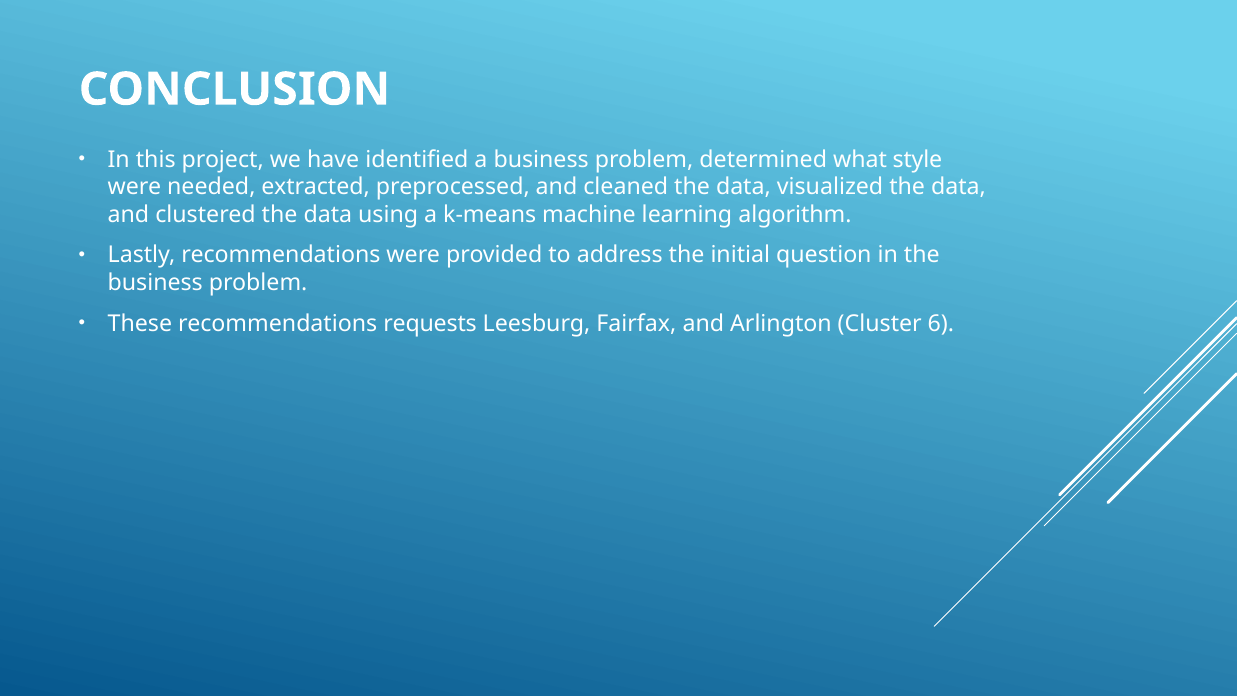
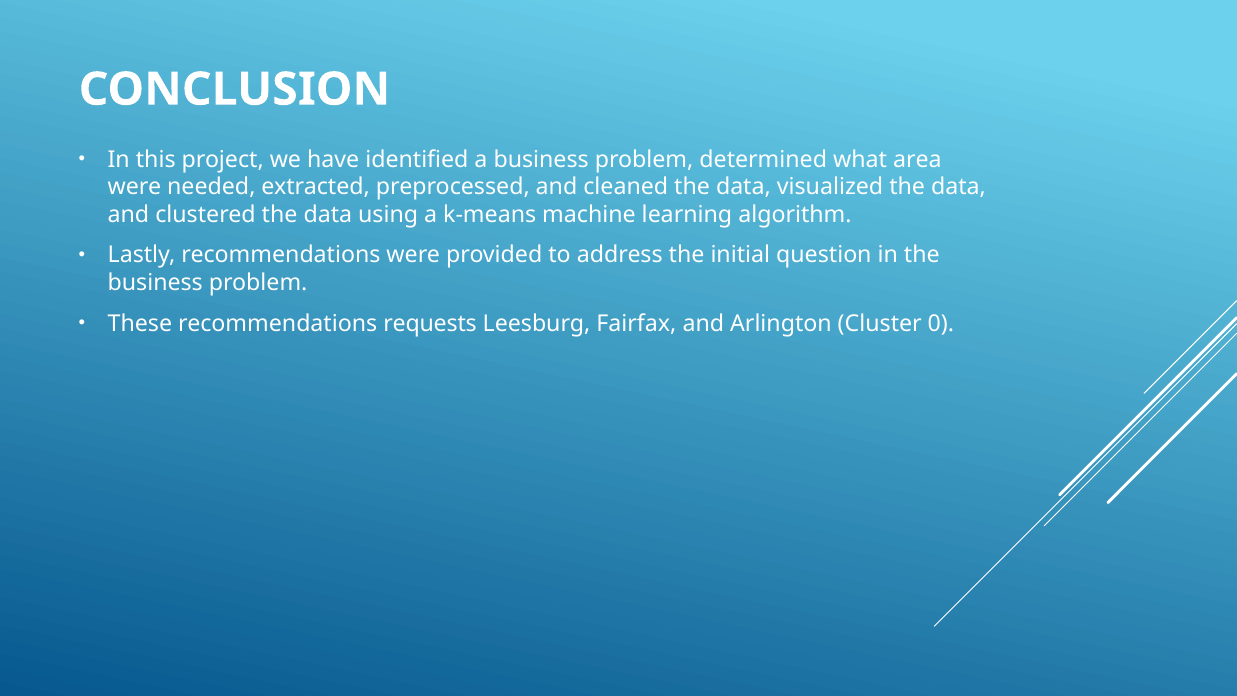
style: style -> area (917, 159)
6: 6 -> 0 (941, 323)
